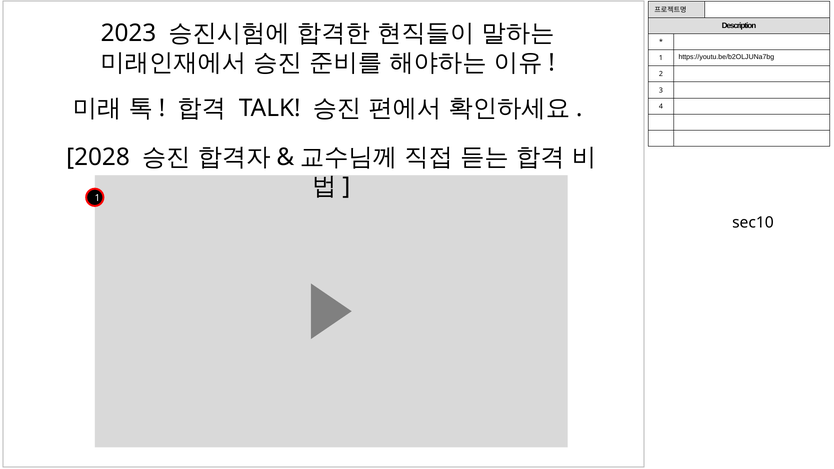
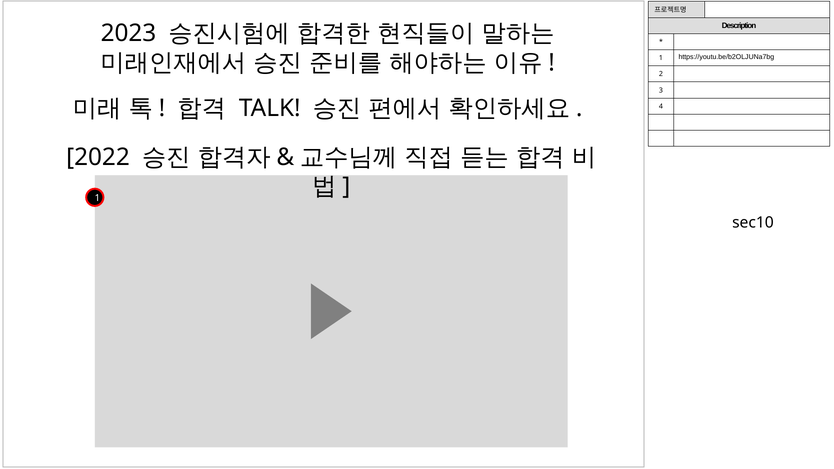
2028: 2028 -> 2022 (98, 157)
